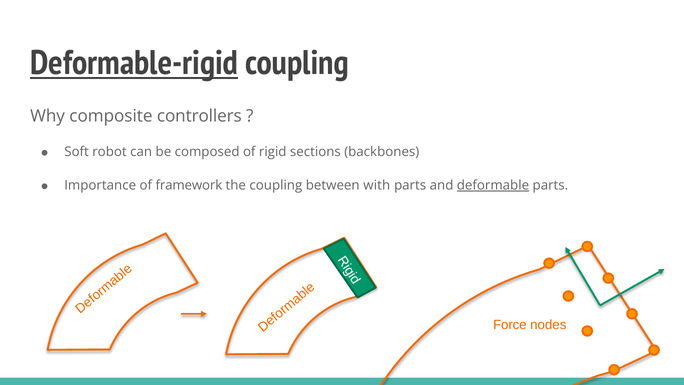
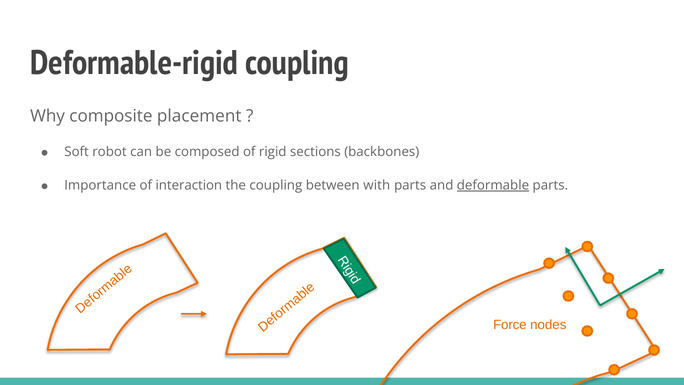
Deformable-rigid underline: present -> none (134, 63)
controllers: controllers -> placement (199, 116)
framework: framework -> interaction (189, 185)
